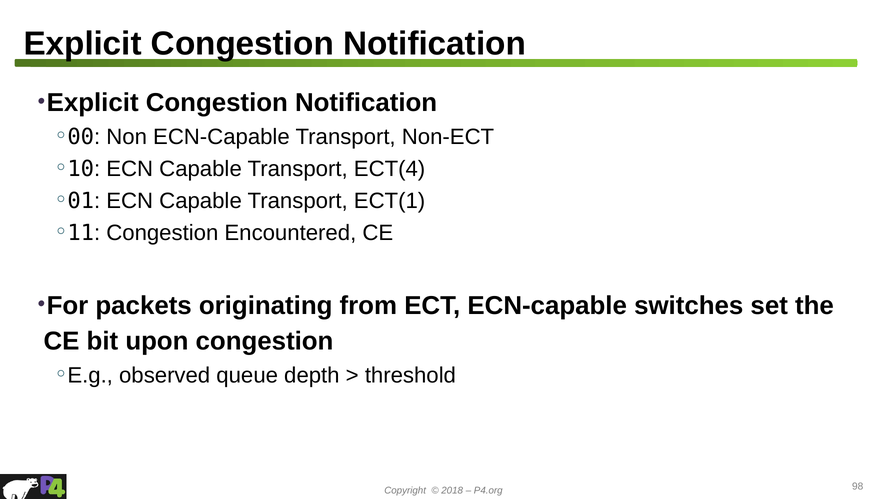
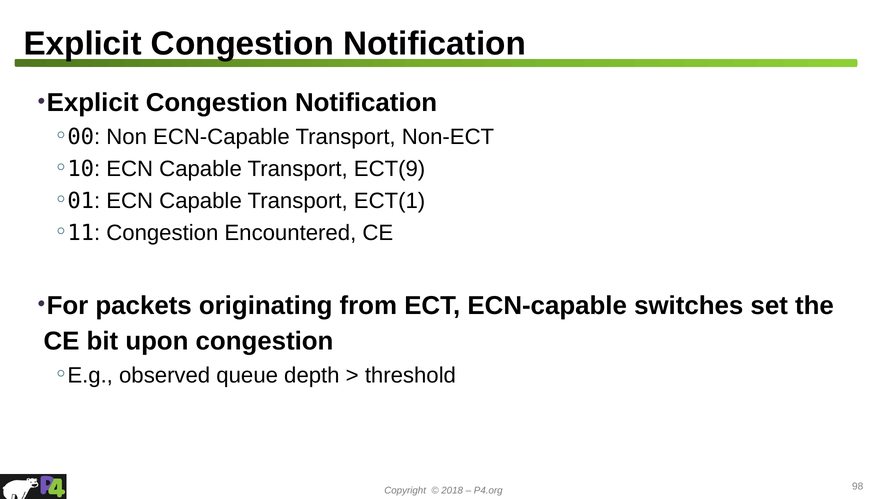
ECT(4: ECT(4 -> ECT(9 (390, 169)
